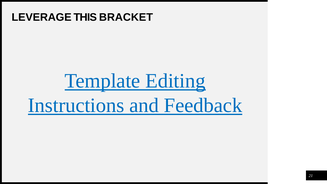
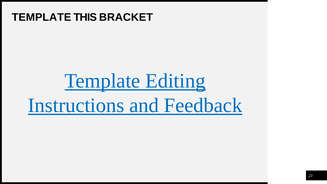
LEVERAGE: LEVERAGE -> TEMPLATE (41, 17)
